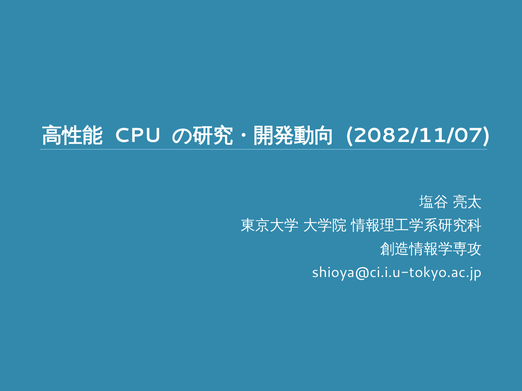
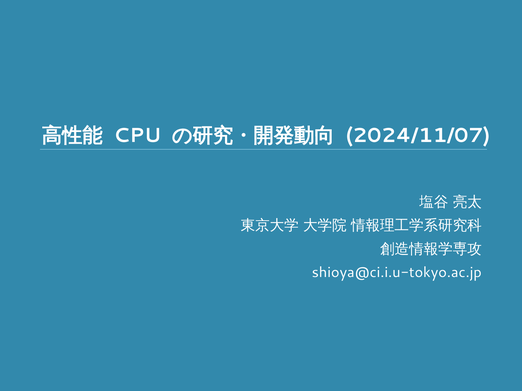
2082/11/07: 2082/11/07 -> 2024/11/07 (418, 135)
